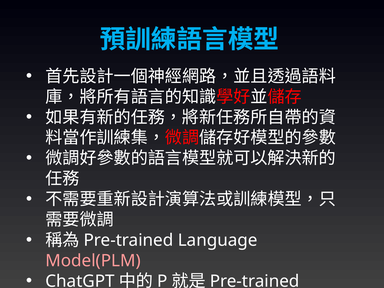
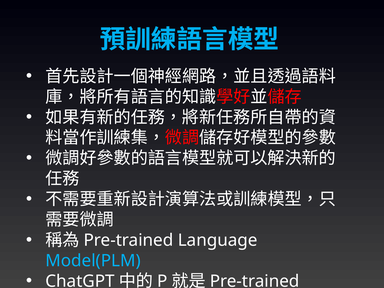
Model(PLM colour: pink -> light blue (93, 261)
